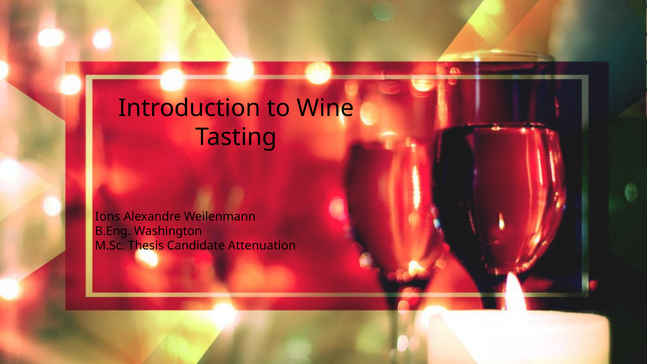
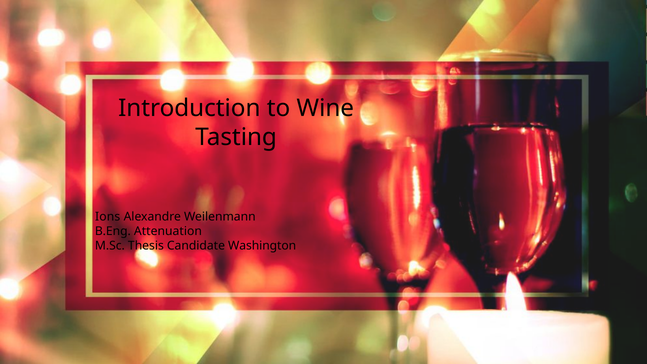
Washington: Washington -> Attenuation (168, 231)
Attenuation: Attenuation -> Washington (262, 246)
